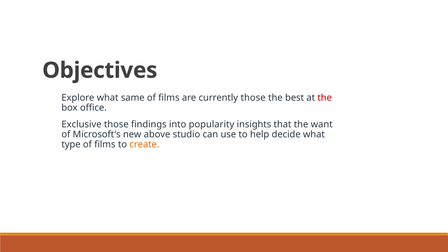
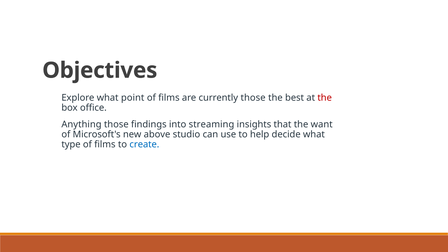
same: same -> point (133, 98)
Exclusive: Exclusive -> Anything (81, 124)
popularity: popularity -> streaming (211, 124)
create colour: orange -> blue (144, 145)
